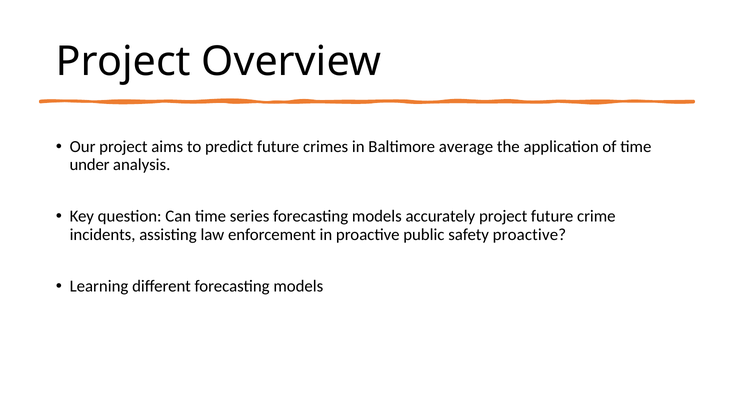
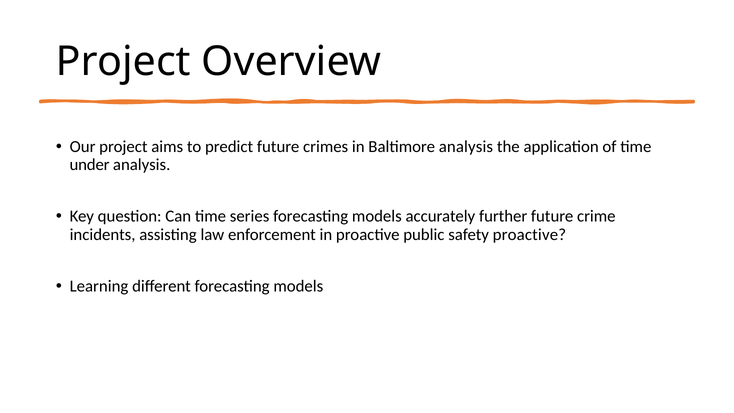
Baltimore average: average -> analysis (466, 147)
accurately project: project -> further (503, 216)
